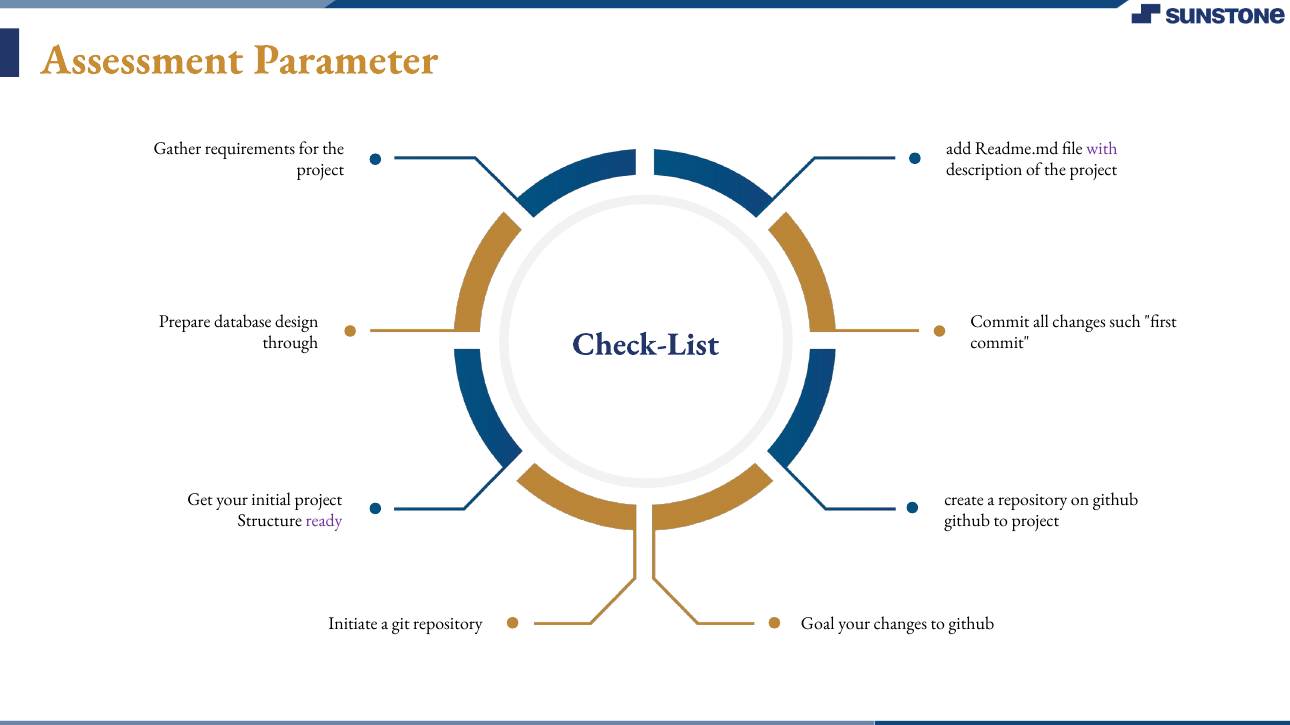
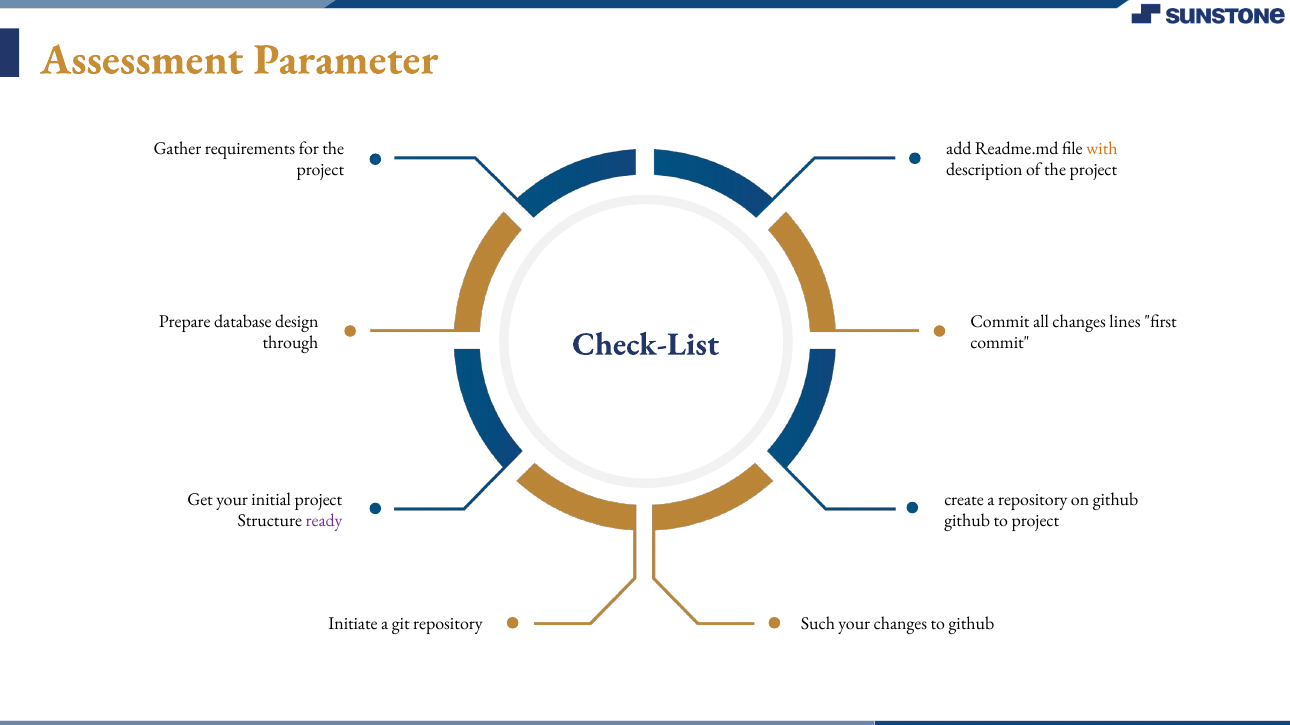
with colour: purple -> orange (1102, 149)
such: such -> lines (1125, 322)
Goal: Goal -> Such (818, 625)
